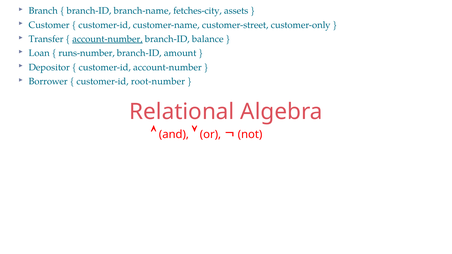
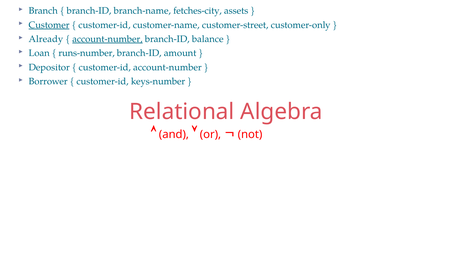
Customer underline: none -> present (49, 25)
Transfer: Transfer -> Already (46, 39)
root-number: root-number -> keys-number (158, 81)
